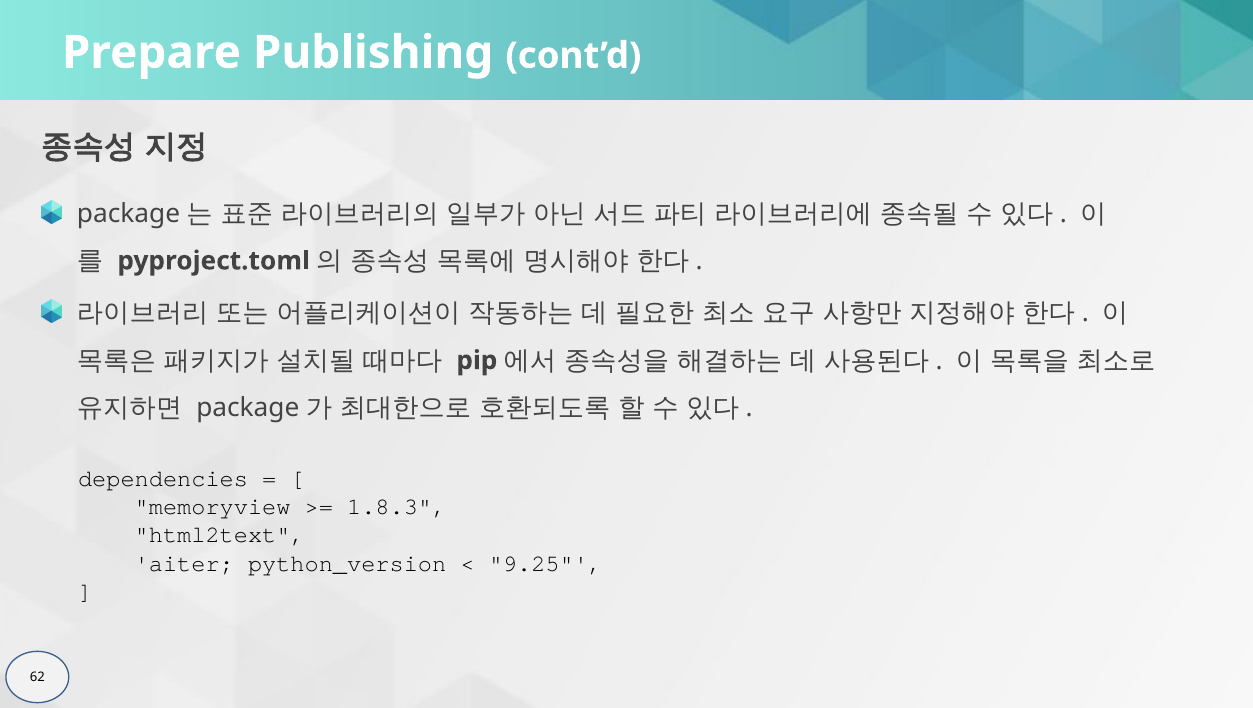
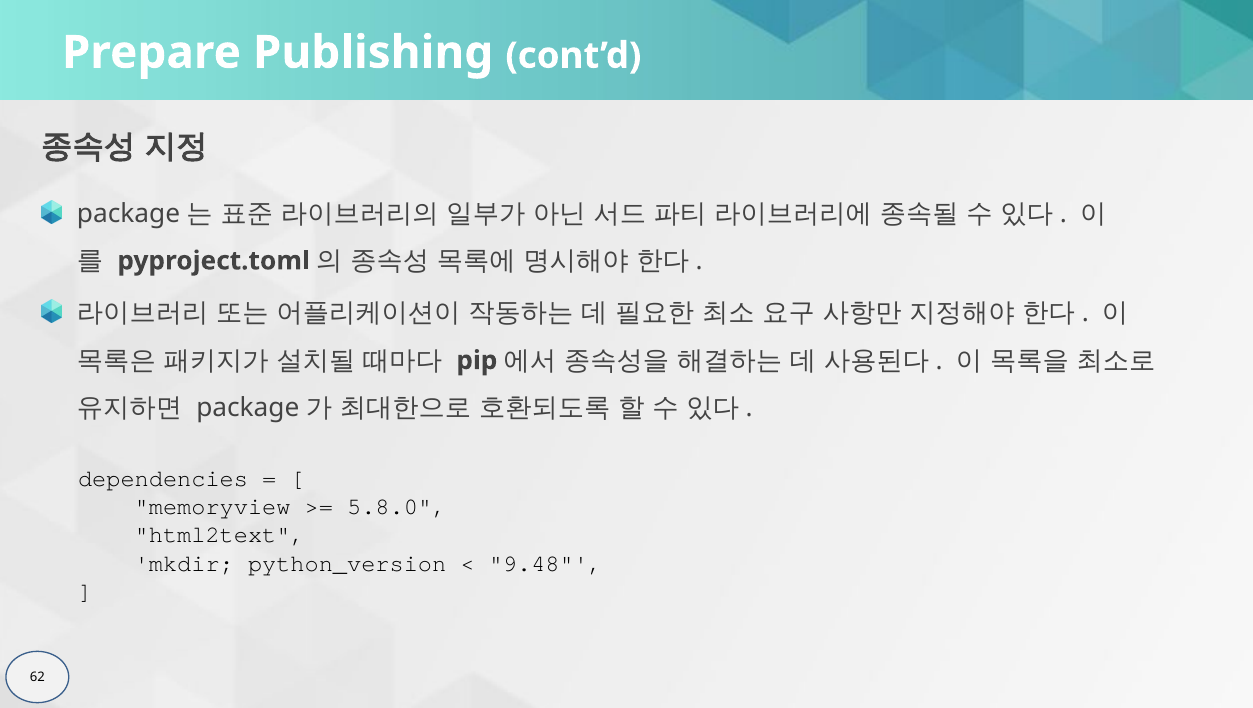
1.8.3: 1.8.3 -> 5.8.0 (397, 507)
aiter: aiter -> mkdir (184, 564)
9.25: 9.25 -> 9.48 (545, 564)
